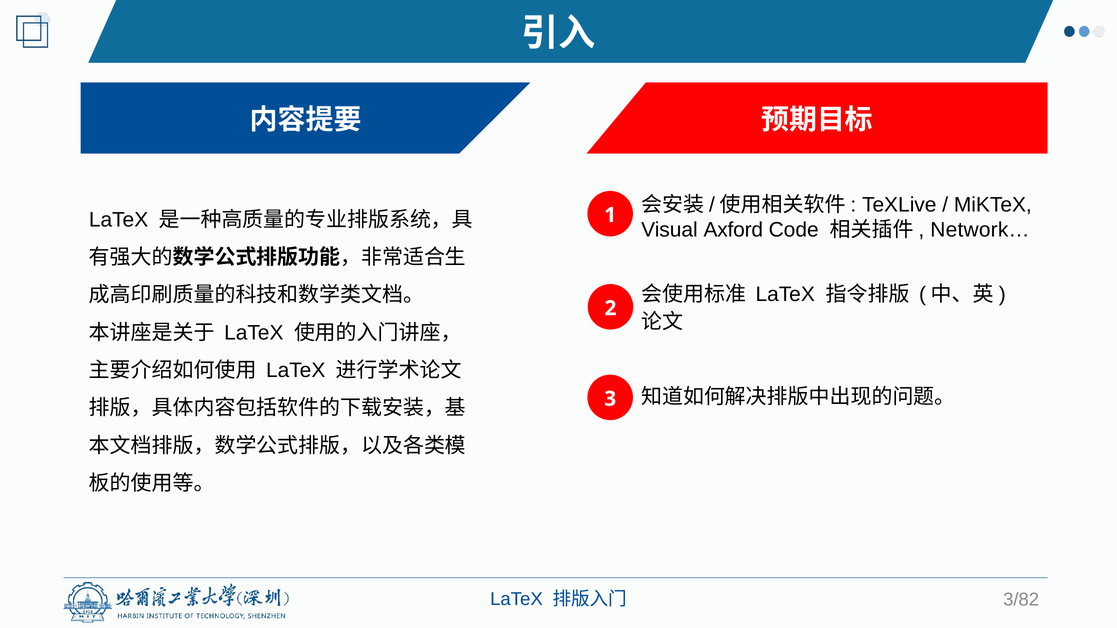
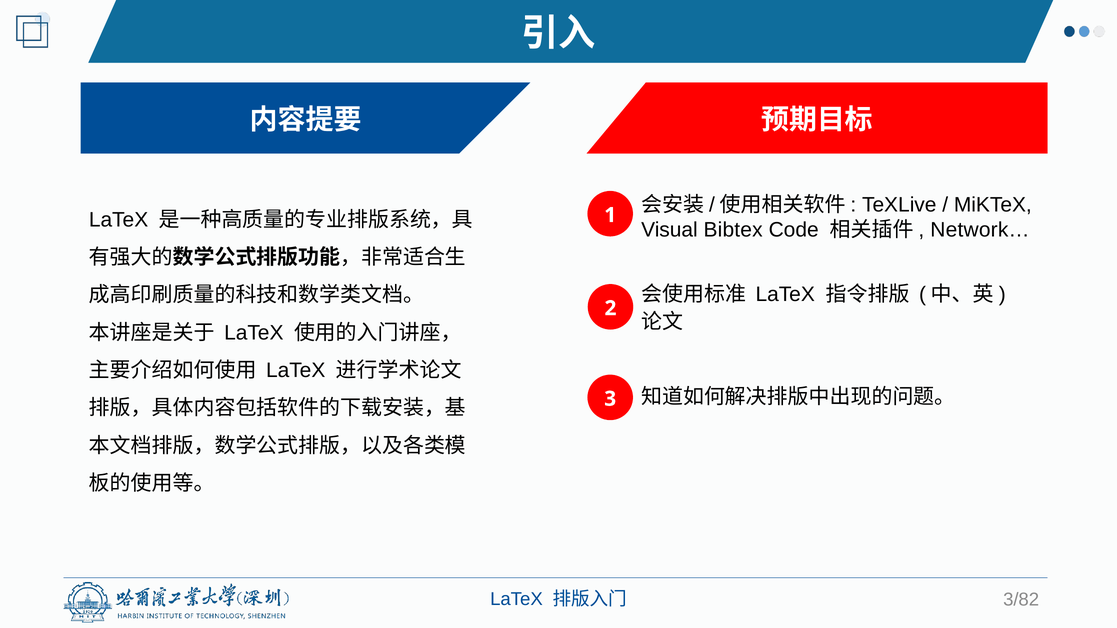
Axford: Axford -> Bibtex (733, 230)
